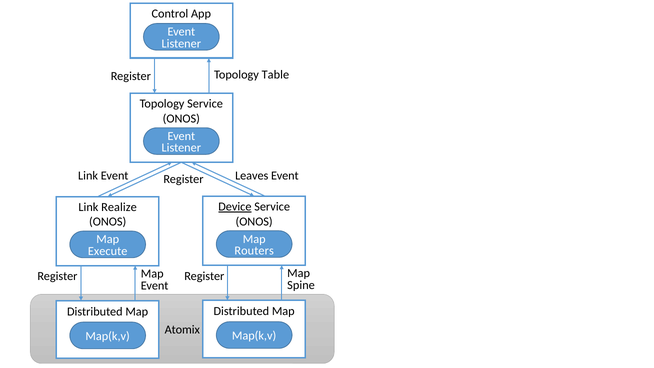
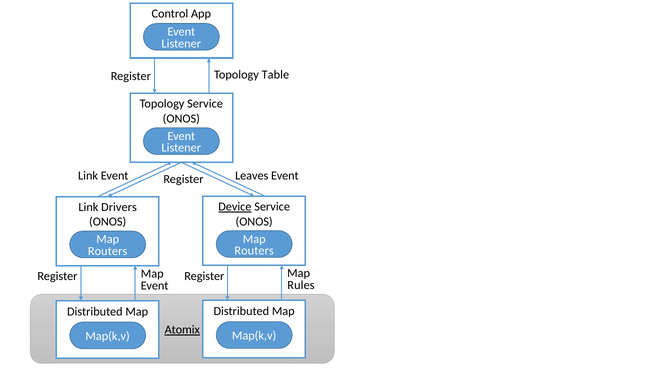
Realize: Realize -> Drivers (119, 207)
Execute: Execute -> Routers (108, 251)
Spine: Spine -> Rules (301, 285)
Atomix underline: none -> present (182, 330)
